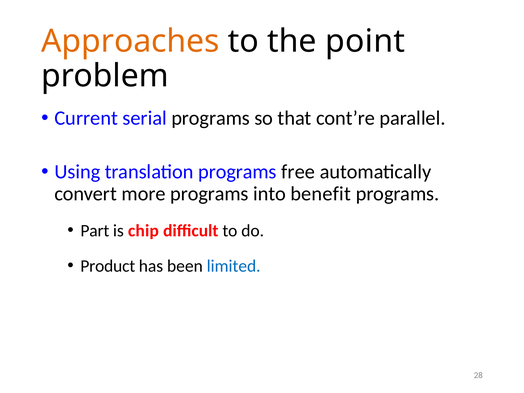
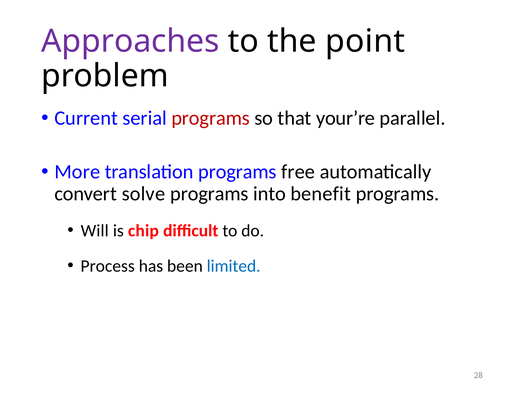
Approaches colour: orange -> purple (130, 41)
programs colour: black -> red (211, 118)
cont’re: cont’re -> your’re (346, 118)
Using: Using -> More (77, 172)
more: more -> solve (143, 194)
Part: Part -> Will (95, 231)
Product: Product -> Process (108, 266)
